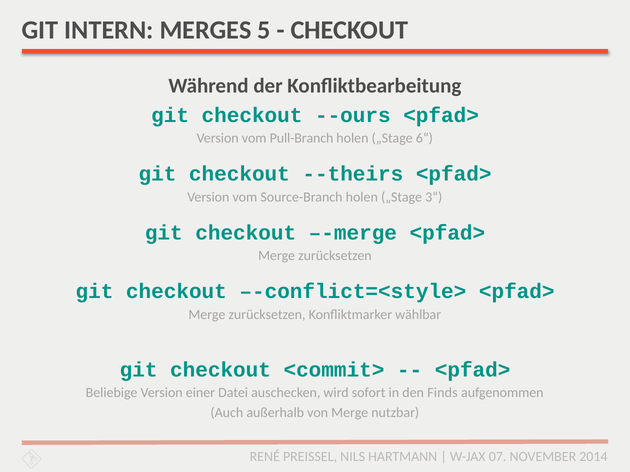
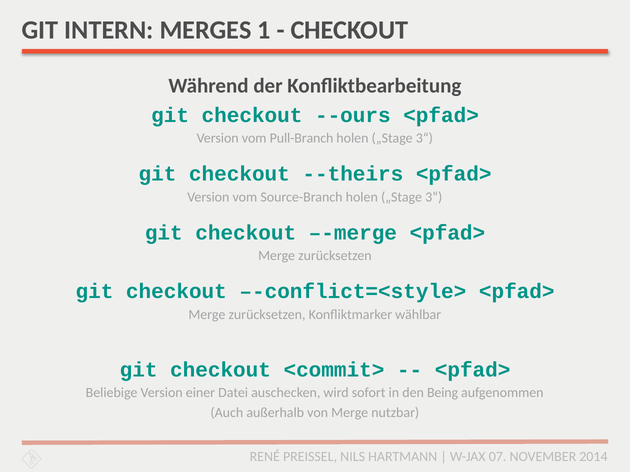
5: 5 -> 1 (264, 30)
6“: 6“ -> 3“ (424, 138)
Finds: Finds -> Being (443, 393)
